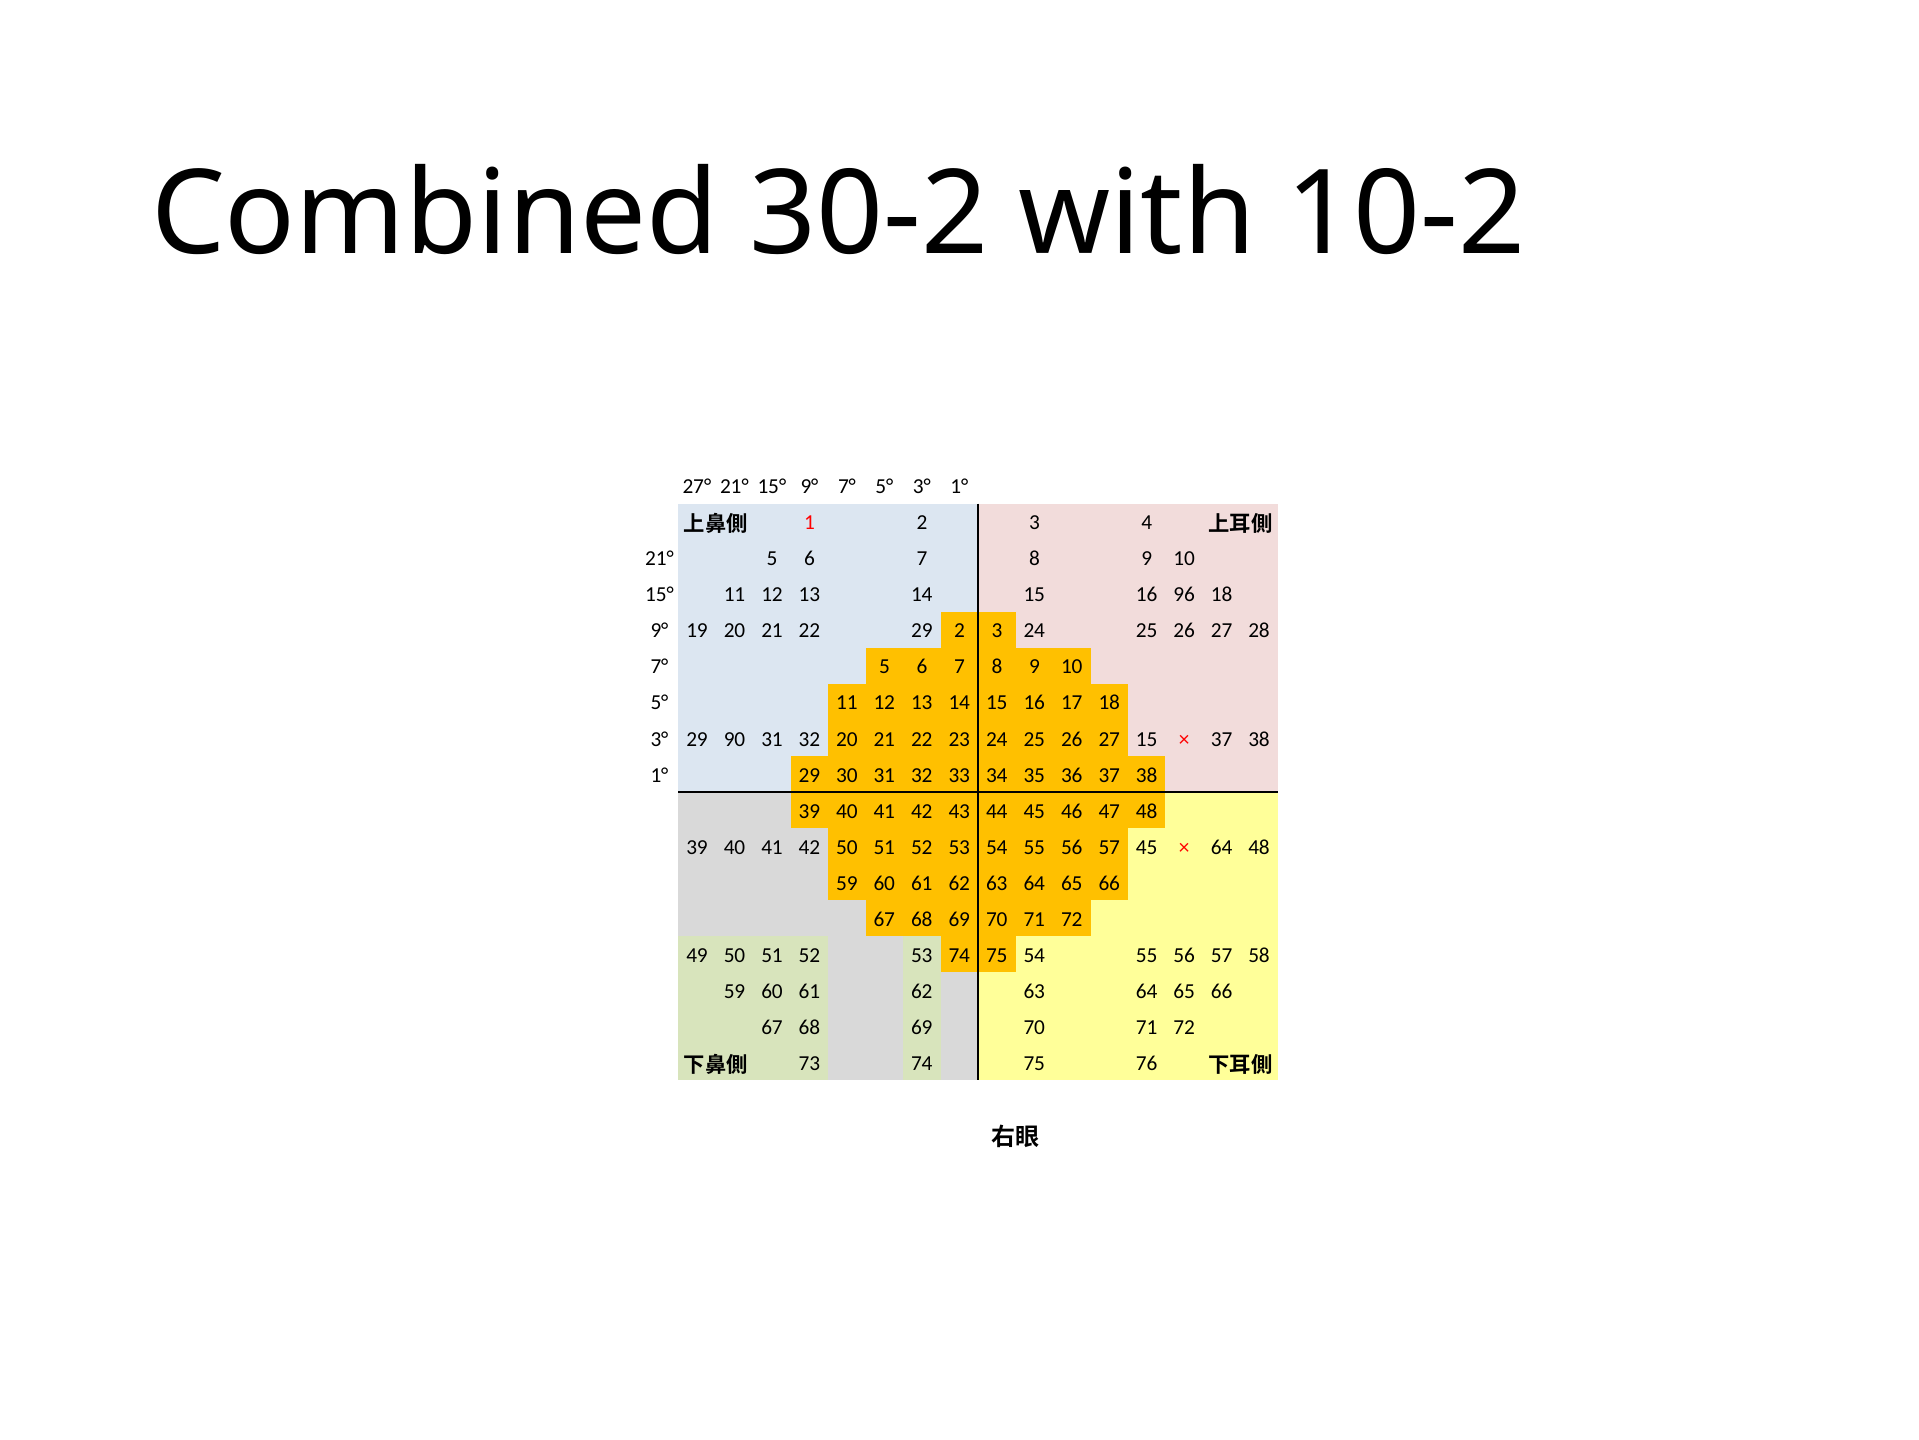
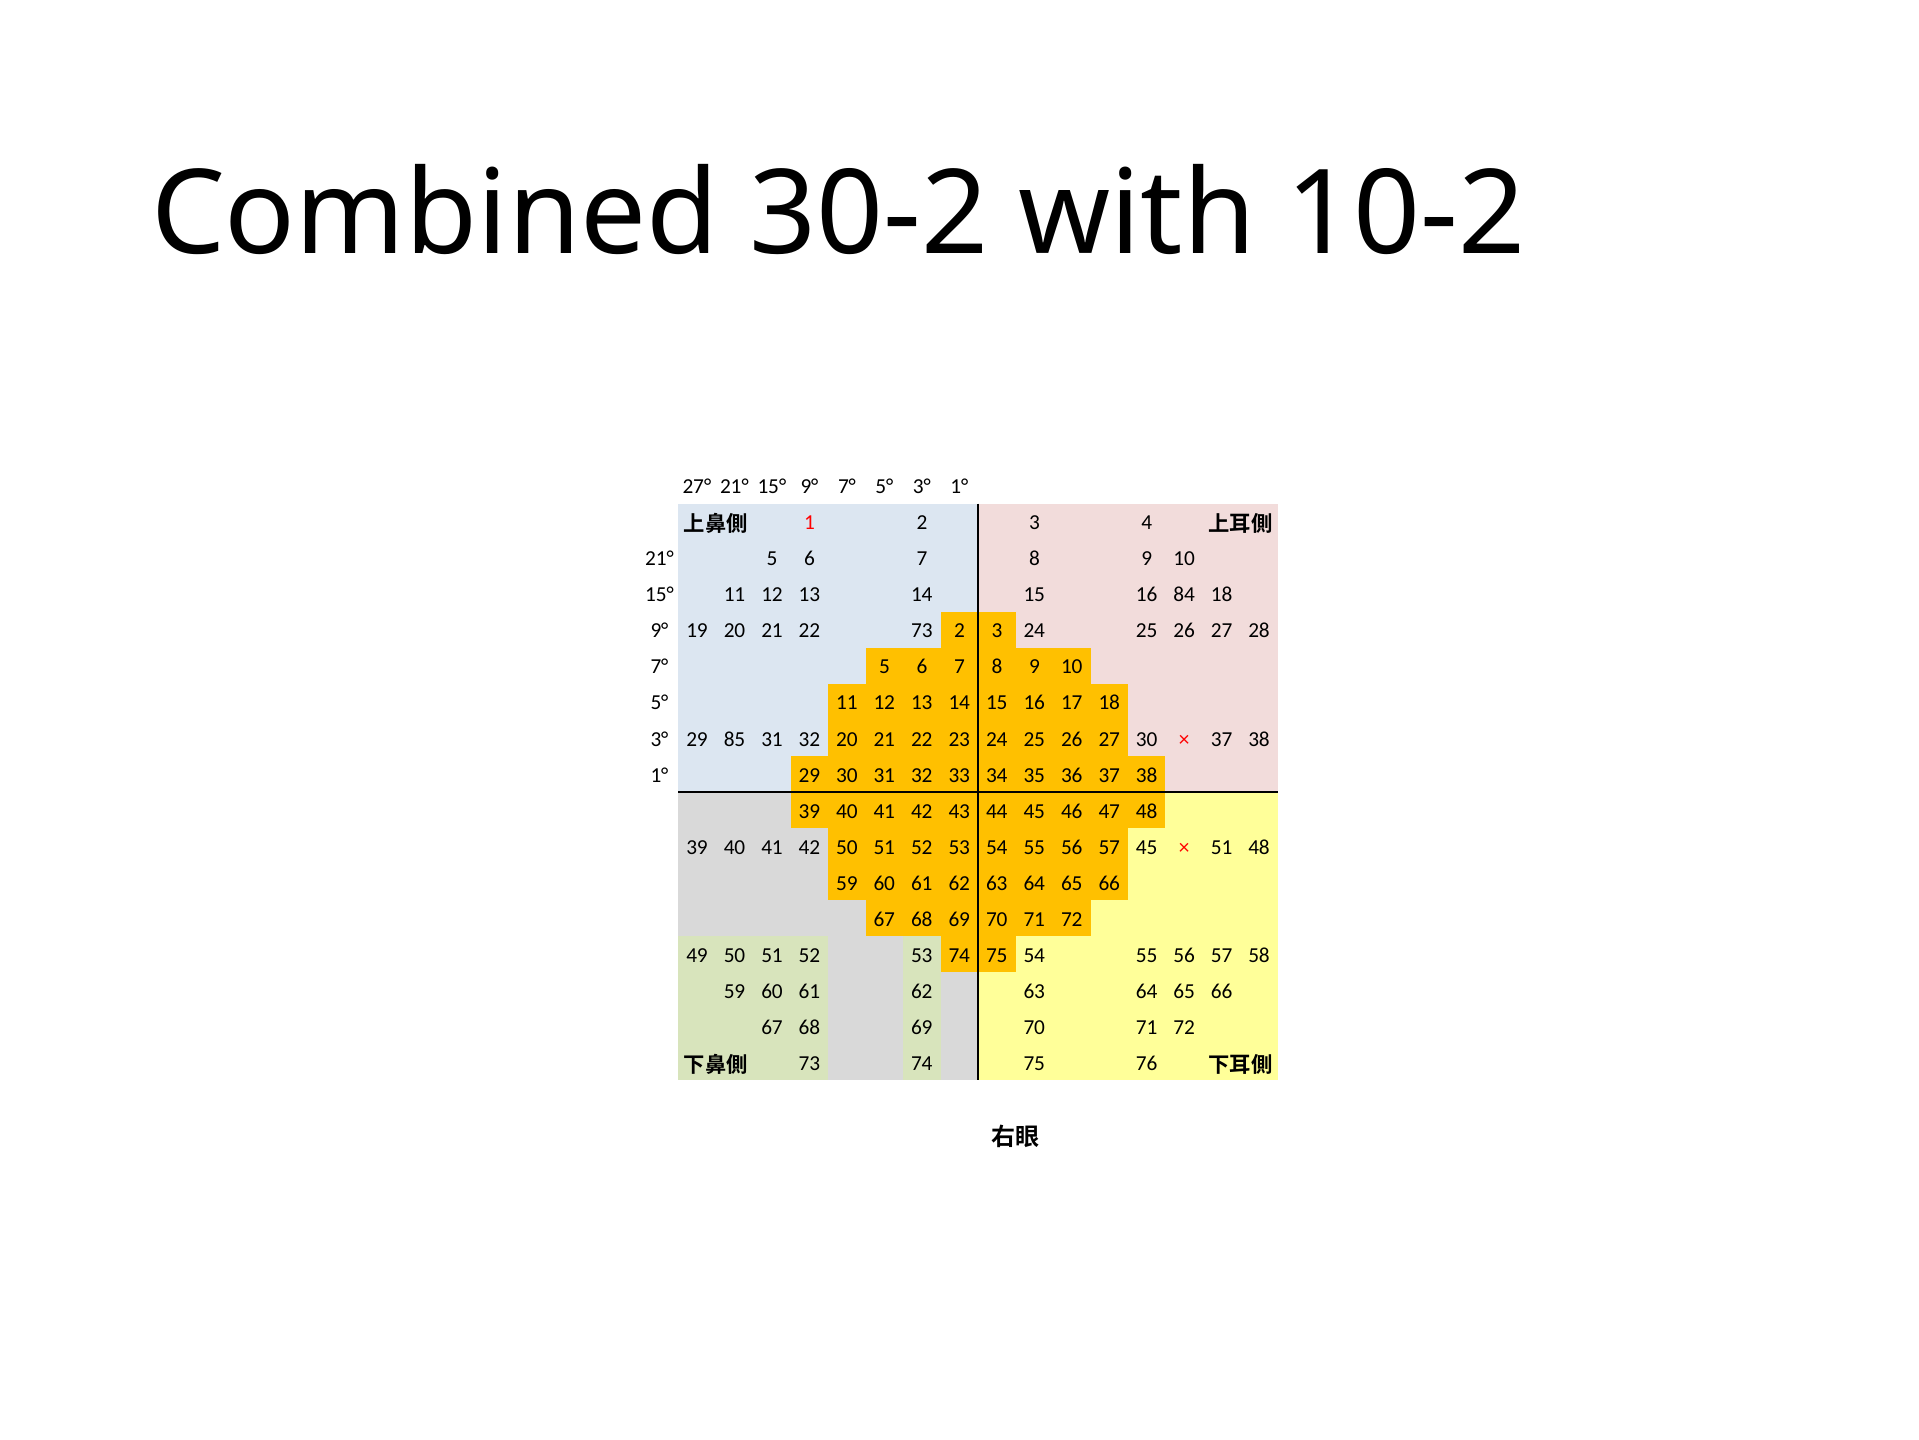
96: 96 -> 84 (1184, 594)
22 29: 29 -> 73 (922, 630)
90: 90 -> 85 (735, 739)
27 15: 15 -> 30 (1147, 739)
64: 64 -> 51 (1222, 847)
